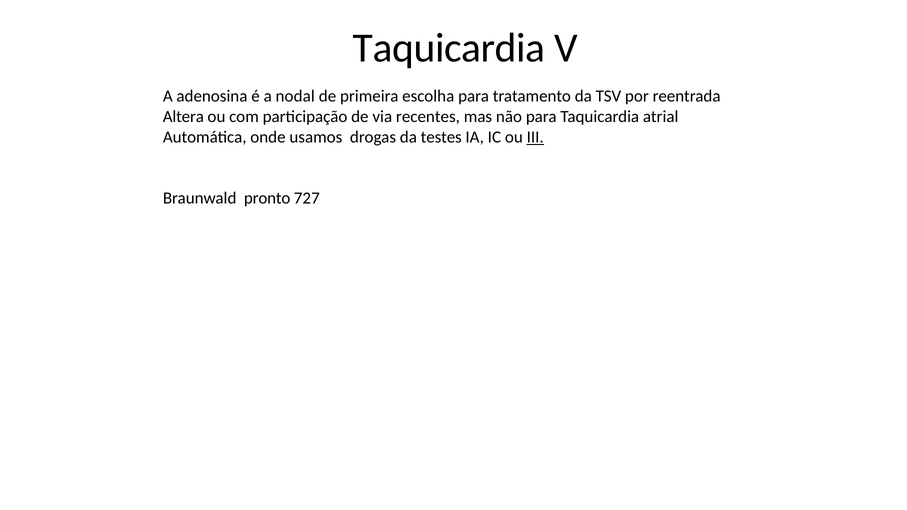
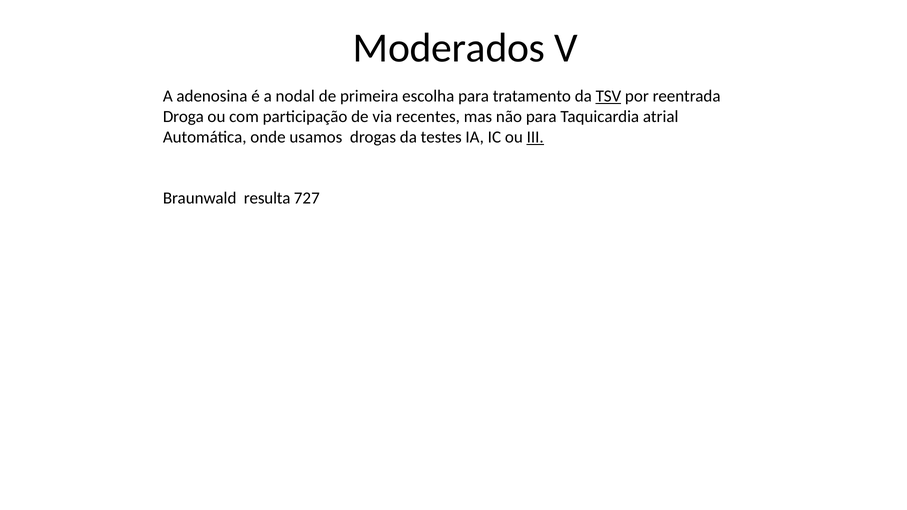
Taquicardia: Taquicardia -> Moderados (449, 48)
TSV underline: none -> present (608, 96)
Altera: Altera -> Droga (183, 117)
pronto: pronto -> resulta (267, 198)
